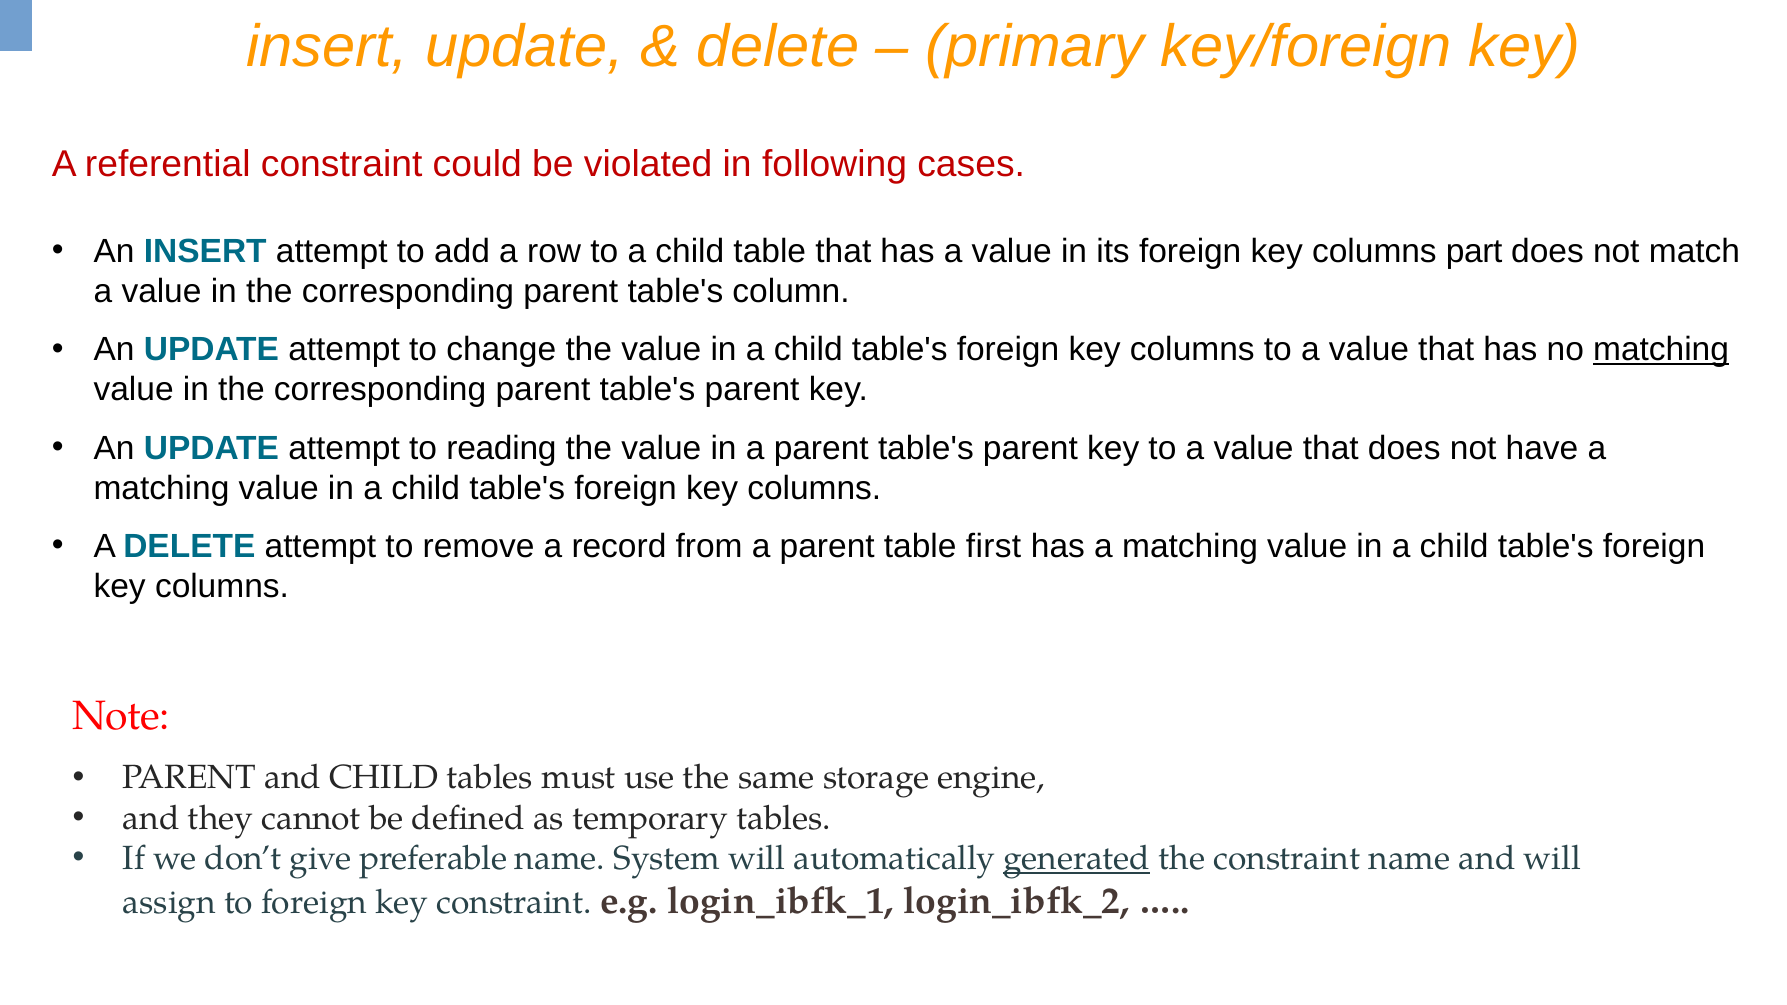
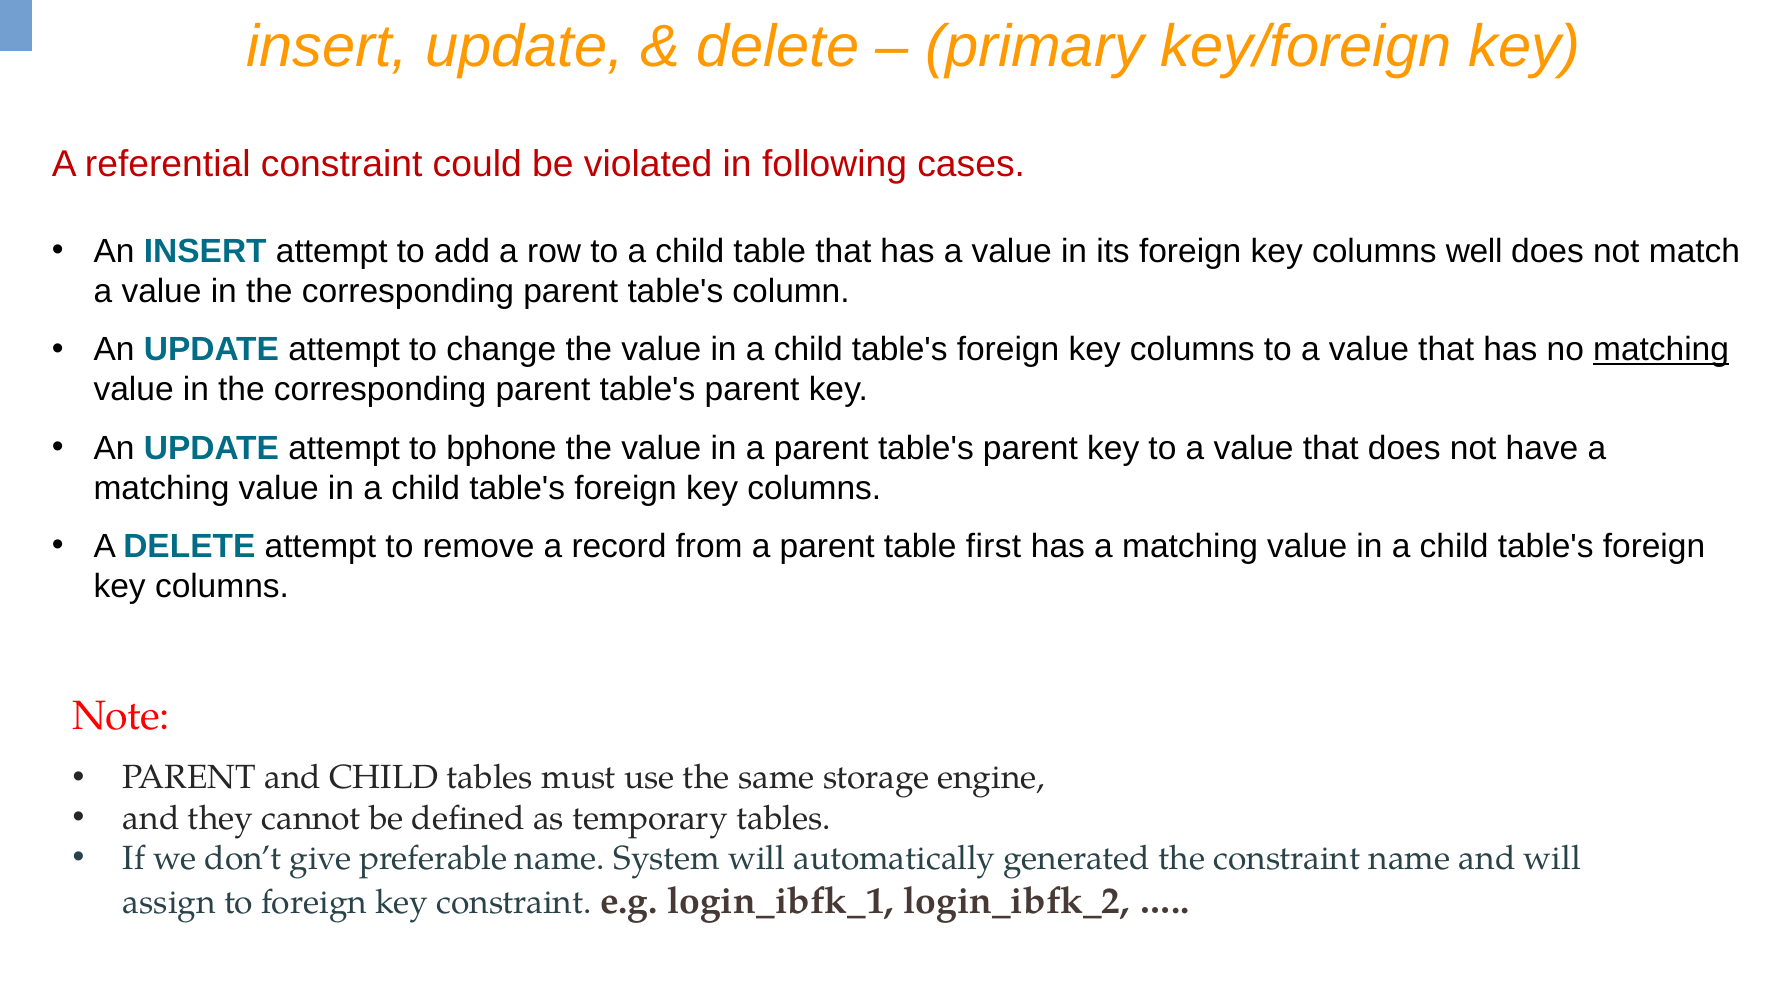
part: part -> well (1474, 252)
reading: reading -> bphone (501, 448)
generated underline: present -> none (1077, 858)
